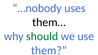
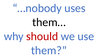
should colour: green -> red (42, 36)
